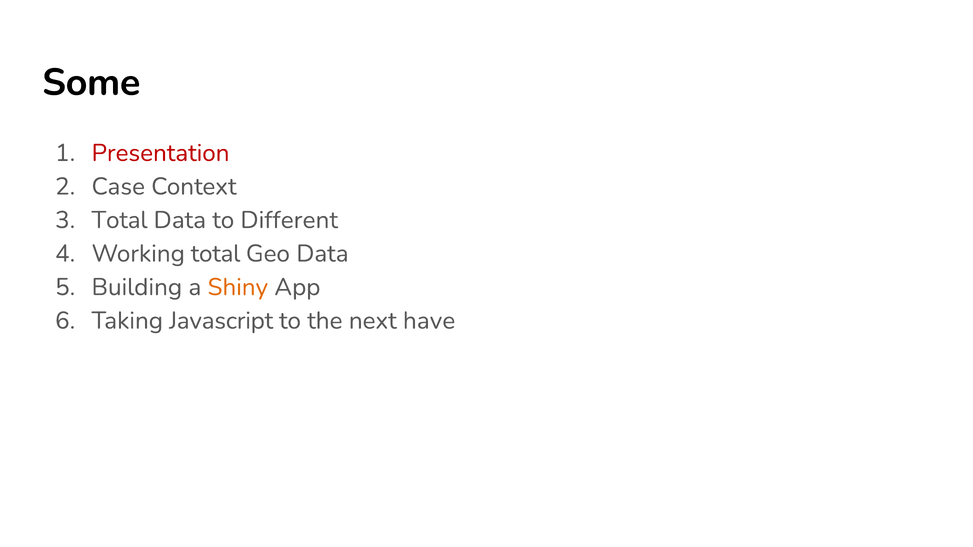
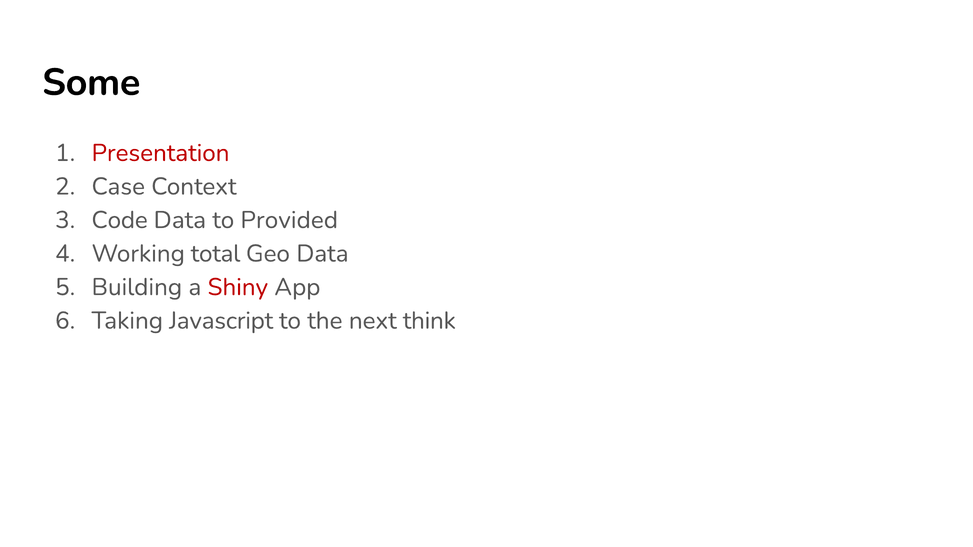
Total: Total -> Code (120, 220)
Different: Different -> Provided (289, 220)
Shiny colour: orange -> red (238, 287)
have: have -> think (429, 321)
